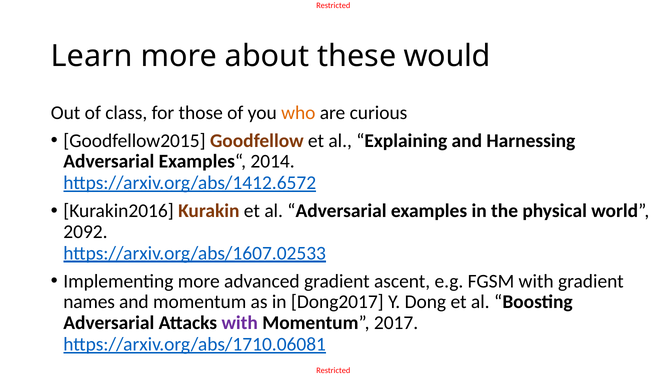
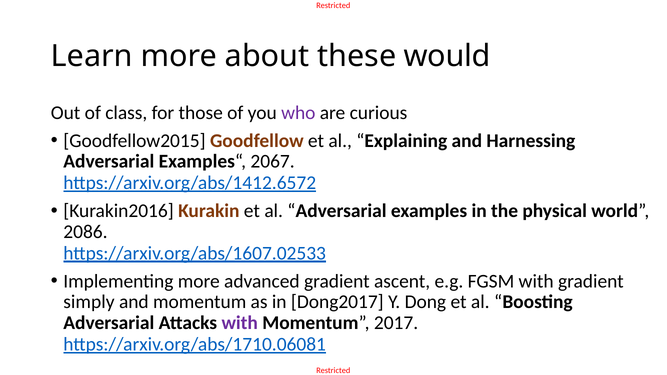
who colour: orange -> purple (298, 113)
2014: 2014 -> 2067 (273, 162)
2092: 2092 -> 2086 (85, 232)
names: names -> simply (89, 302)
